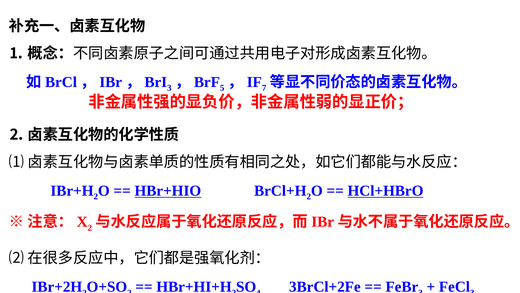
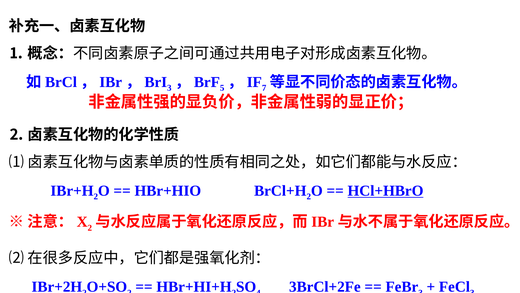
HBr+HIO underline: present -> none (168, 191)
